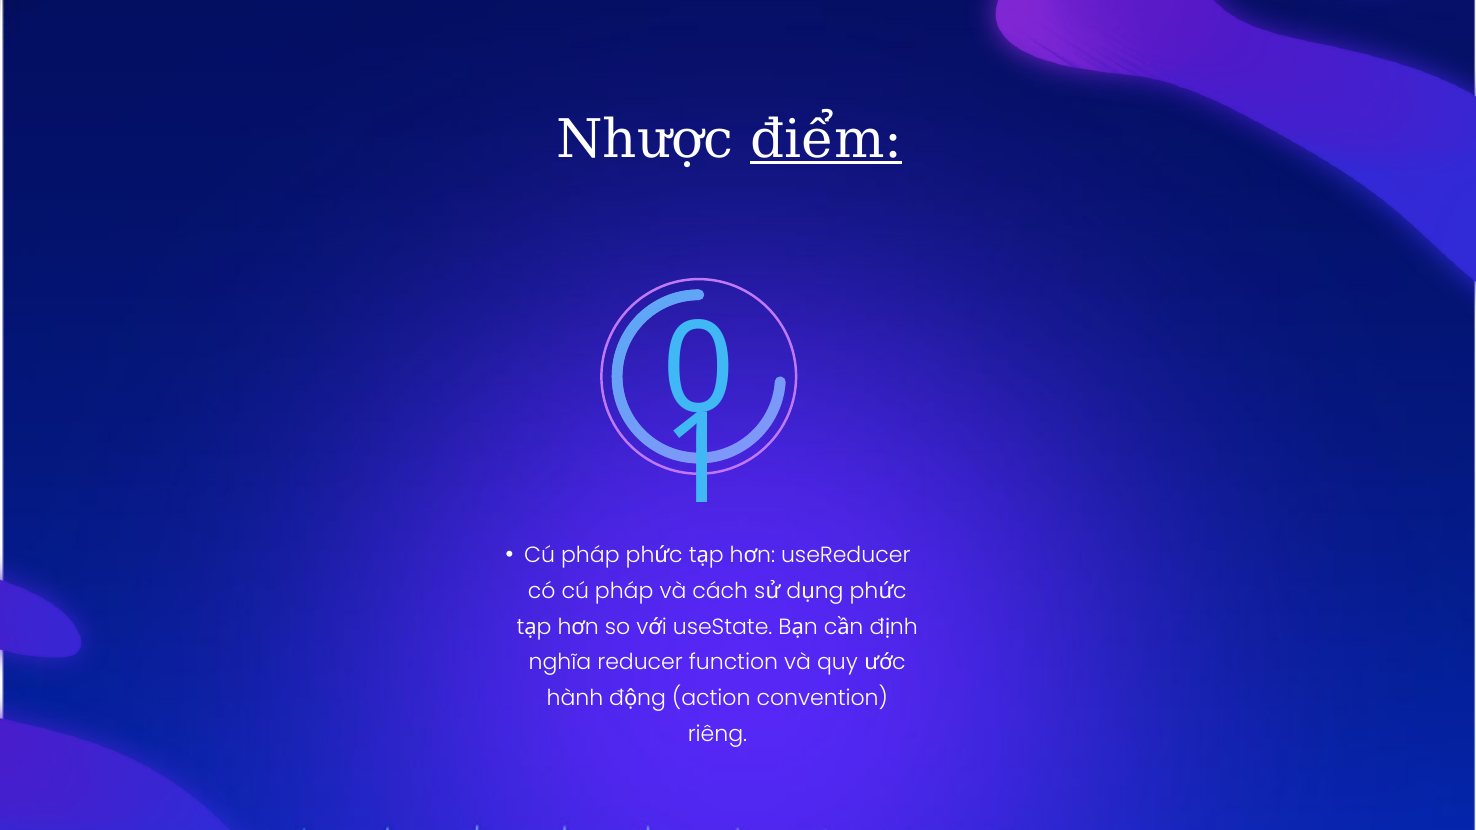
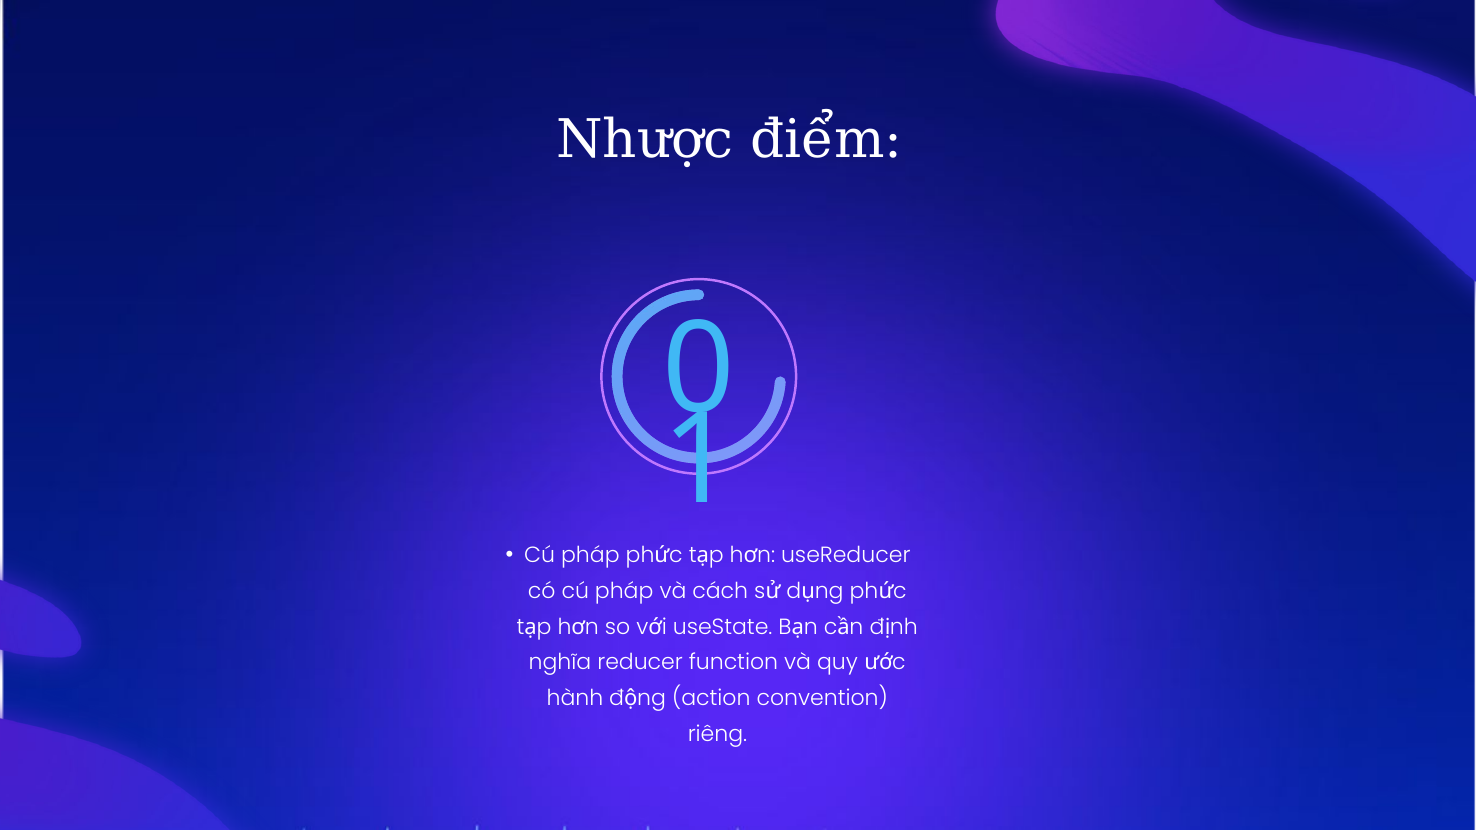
điểm underline: present -> none (826, 140)
